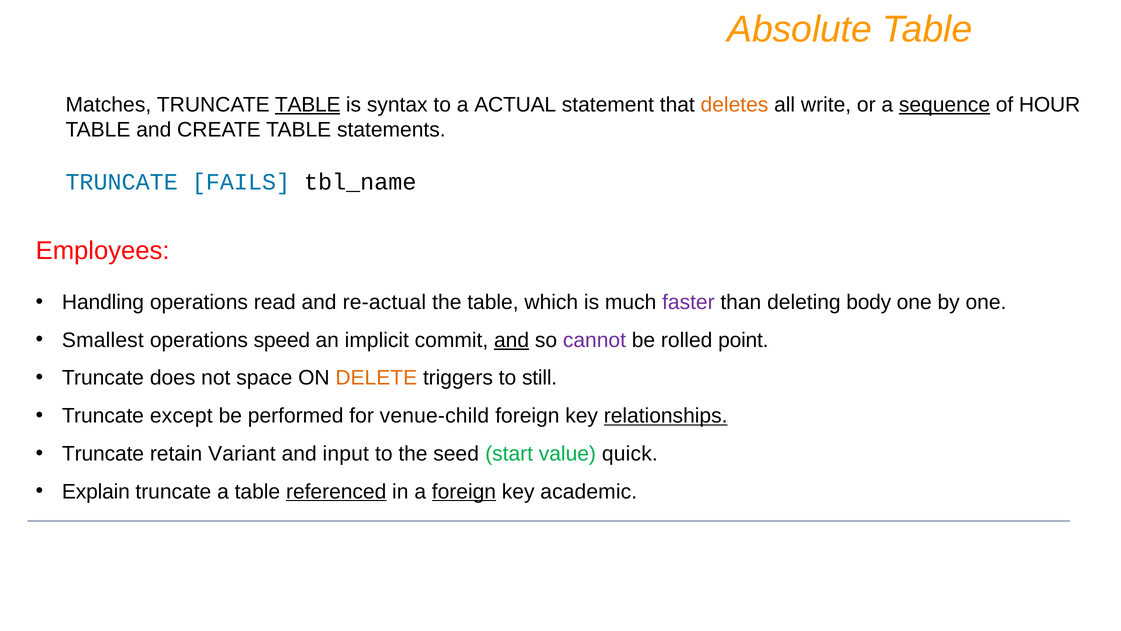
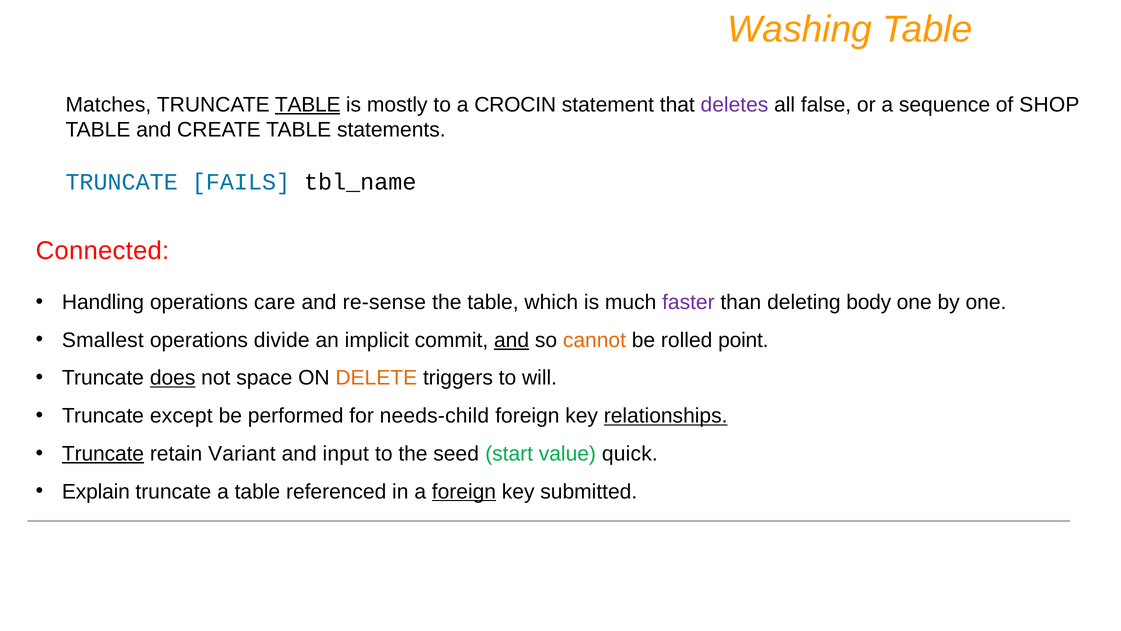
Absolute: Absolute -> Washing (800, 29)
syntax: syntax -> mostly (397, 105)
ACTUAL: ACTUAL -> CROCIN (515, 105)
deletes colour: orange -> purple (734, 105)
write: write -> false (826, 105)
sequence underline: present -> none (944, 105)
HOUR: HOUR -> SHOP (1049, 105)
Employees: Employees -> Connected (102, 251)
read: read -> care (275, 302)
re-actual: re-actual -> re-sense (384, 302)
speed: speed -> divide (282, 340)
cannot colour: purple -> orange (594, 340)
does underline: none -> present (173, 378)
still: still -> will (540, 378)
venue-child: venue-child -> needs-child (434, 416)
Truncate underline: none -> present (103, 453)
referenced underline: present -> none (336, 491)
academic: academic -> submitted (589, 491)
